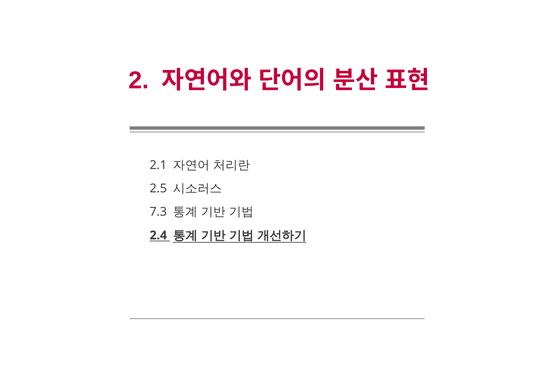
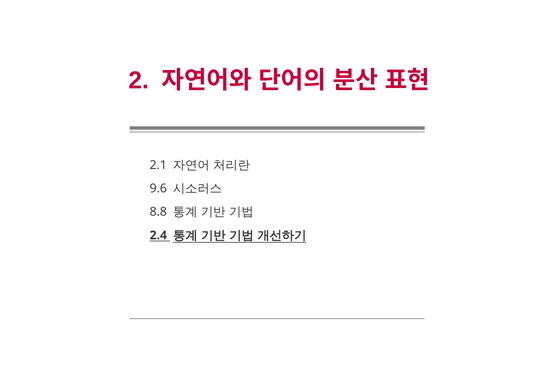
2.5: 2.5 -> 9.6 (158, 189)
7.3: 7.3 -> 8.8 (158, 212)
